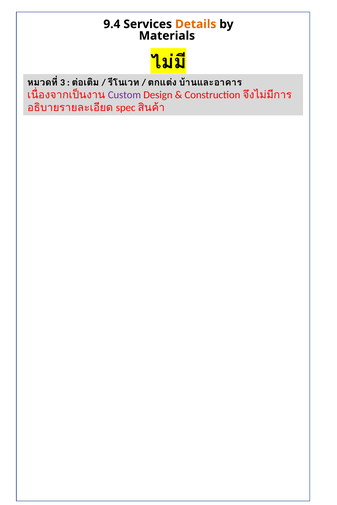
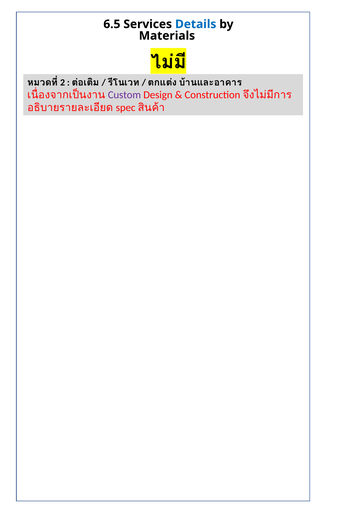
9.4: 9.4 -> 6.5 (112, 24)
Details colour: orange -> blue (196, 24)
3: 3 -> 2 (63, 83)
